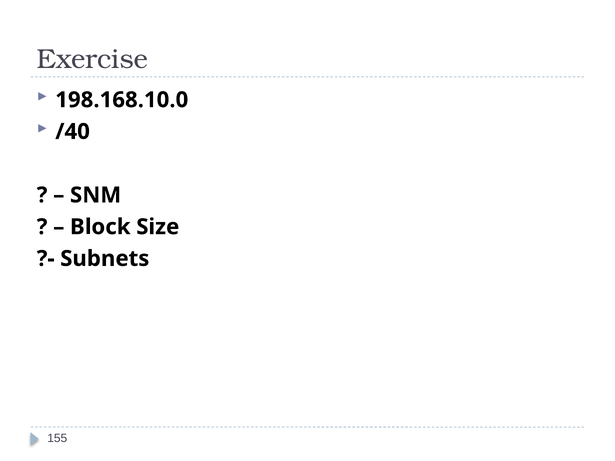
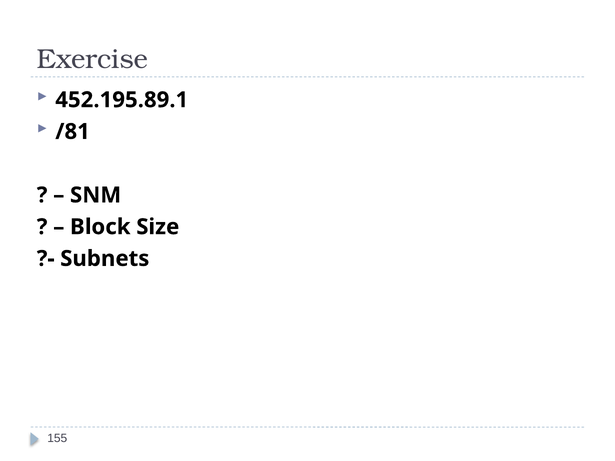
198.168.10.0: 198.168.10.0 -> 452.195.89.1 (122, 100)
/40: /40 -> /81 (73, 132)
